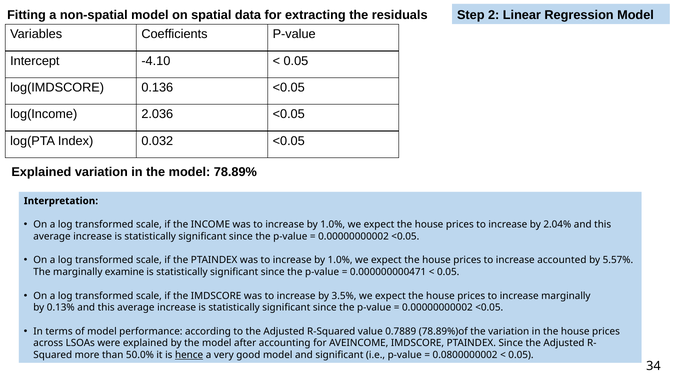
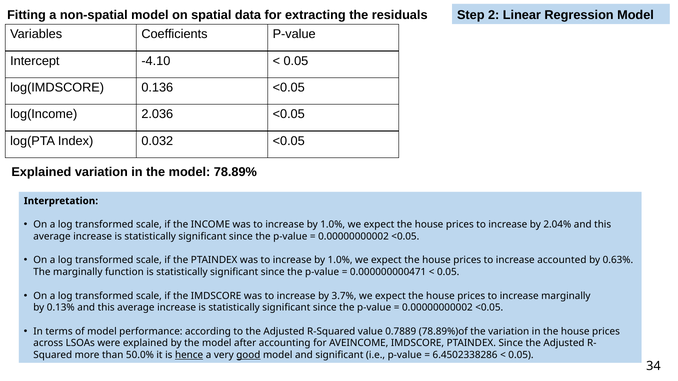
5.57%: 5.57% -> 0.63% (618, 260)
examine: examine -> function (124, 272)
3.5%: 3.5% -> 3.7% (344, 296)
good underline: none -> present (248, 355)
0.0800000002: 0.0800000002 -> 6.4502338286 (465, 355)
